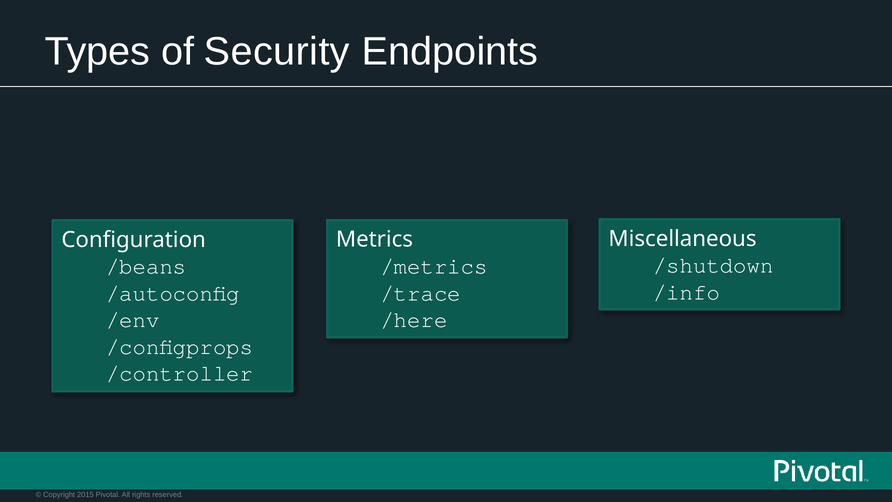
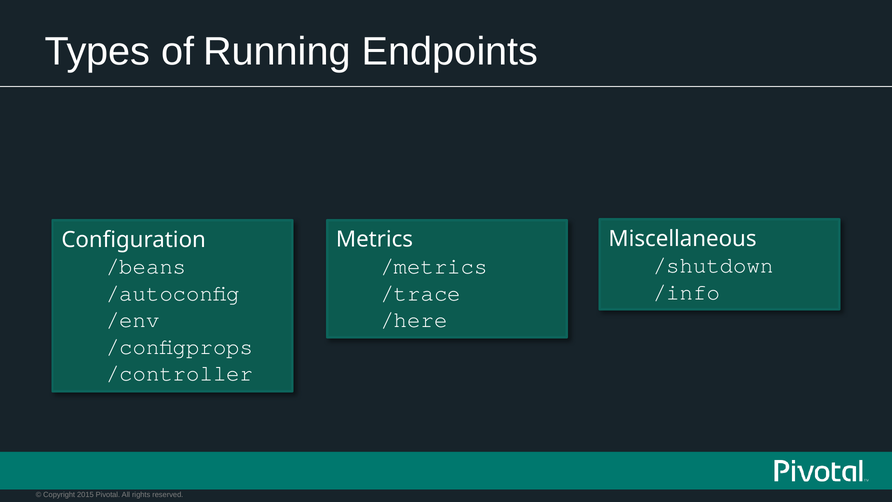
Security: Security -> Running (277, 52)
